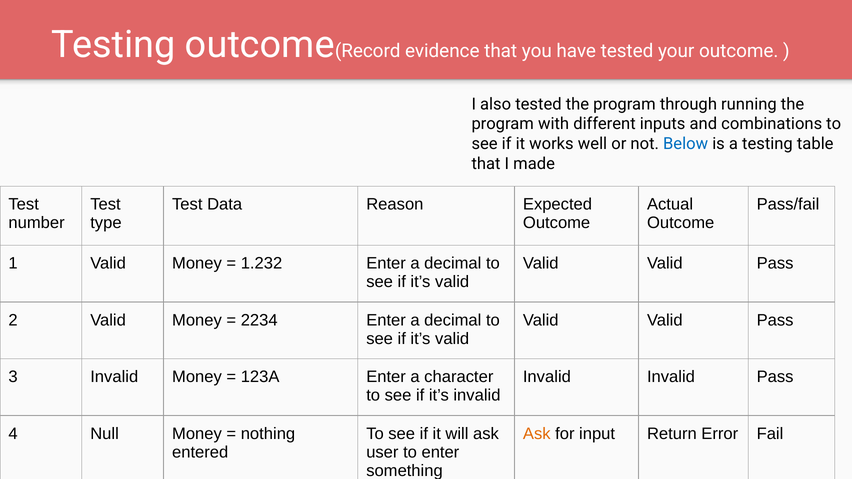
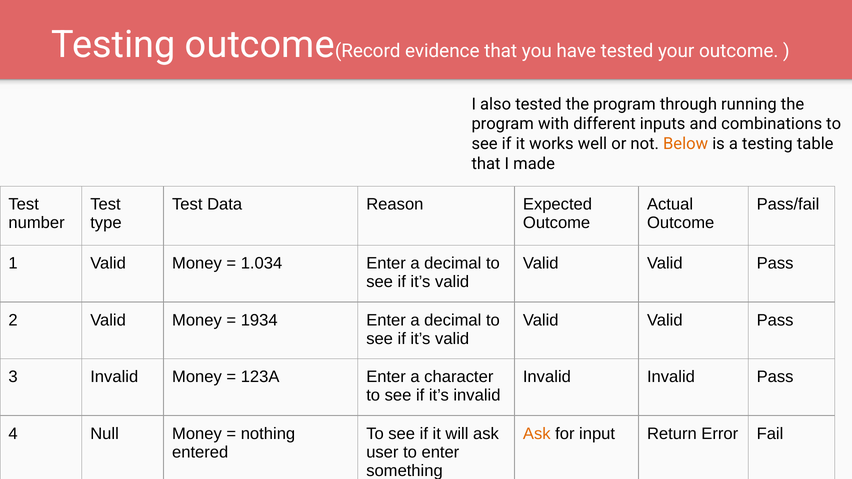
Below colour: blue -> orange (686, 144)
1.232: 1.232 -> 1.034 (262, 264)
2234: 2234 -> 1934 (259, 320)
